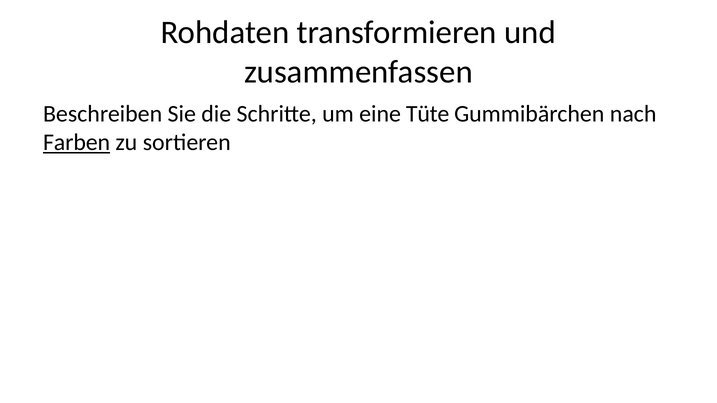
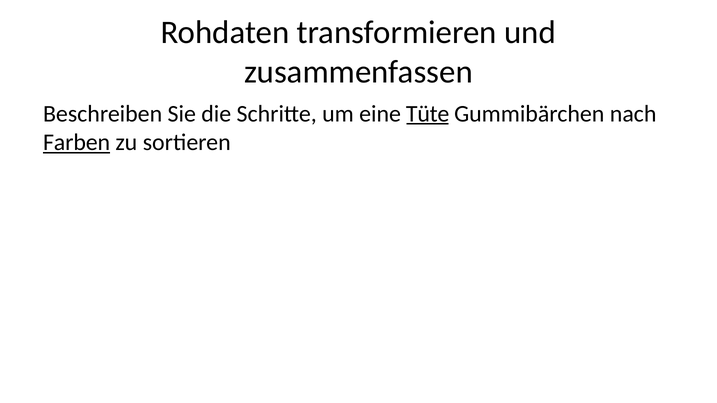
Tüte underline: none -> present (428, 114)
